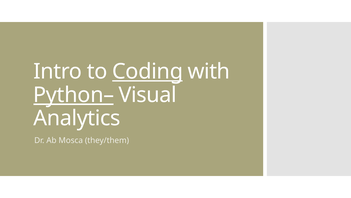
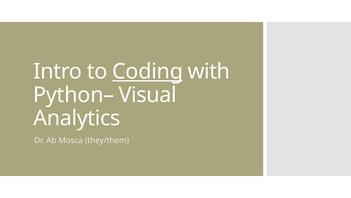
Python– underline: present -> none (74, 95)
